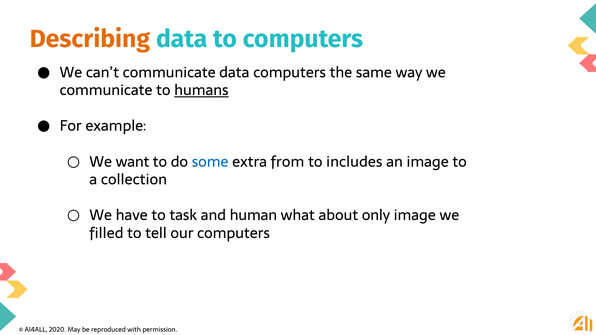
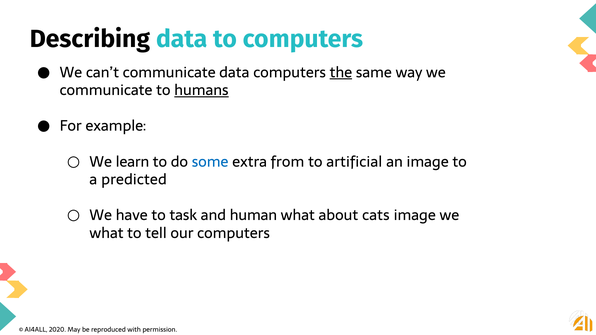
Describing colour: orange -> black (90, 39)
the underline: none -> present (341, 73)
want: want -> learn (132, 162)
includes: includes -> artificial (354, 162)
collection: collection -> predicted (134, 180)
only: only -> cats (376, 216)
filled: filled -> what (106, 233)
